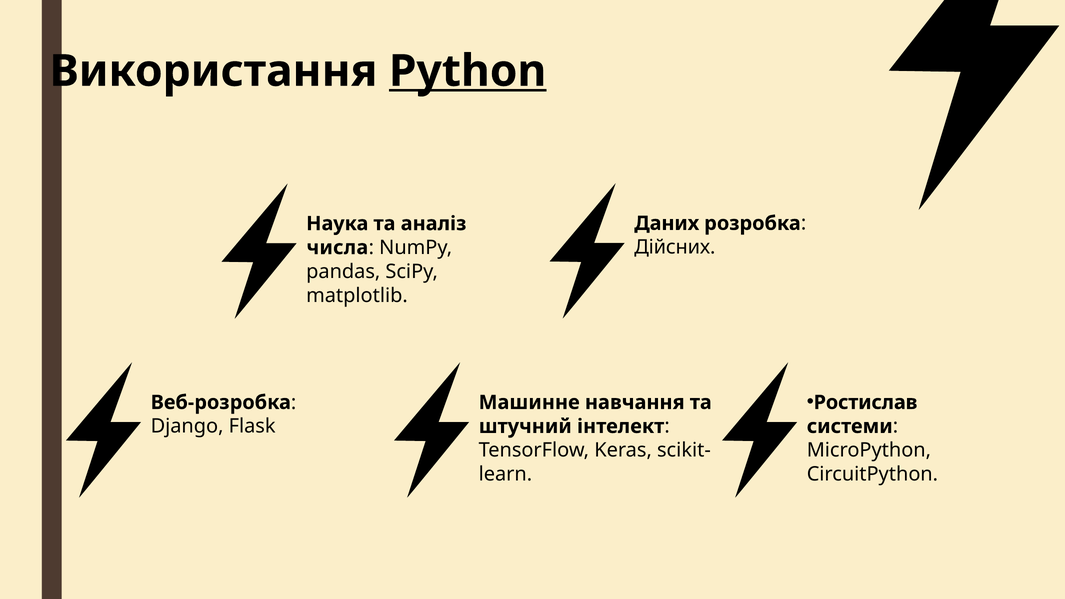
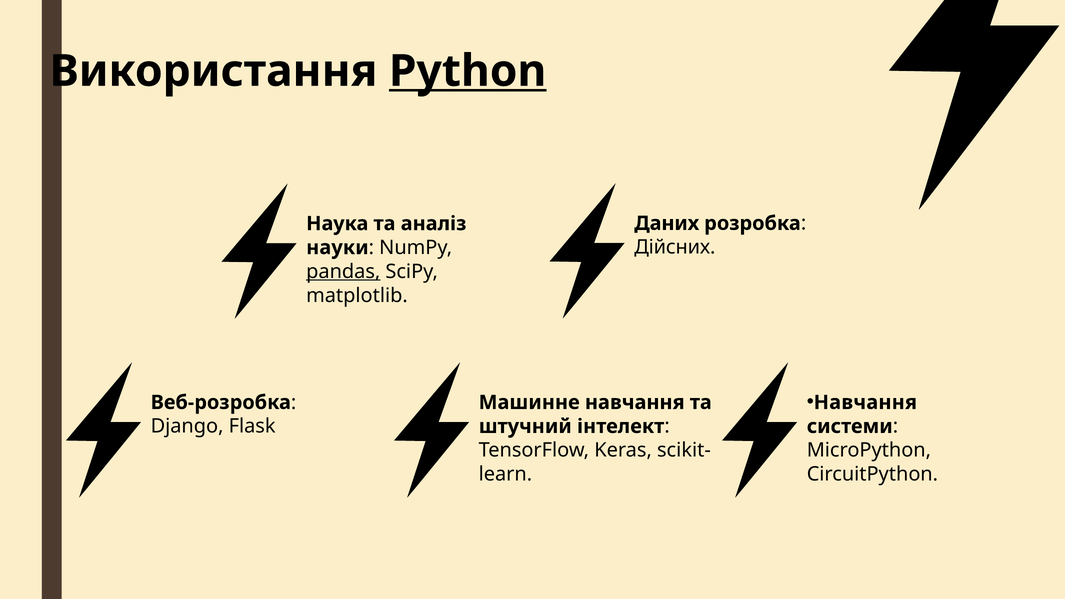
числа: числа -> науки (337, 248)
pandas underline: none -> present (343, 272)
Ростислав: Ростислав -> Навчання (865, 402)
